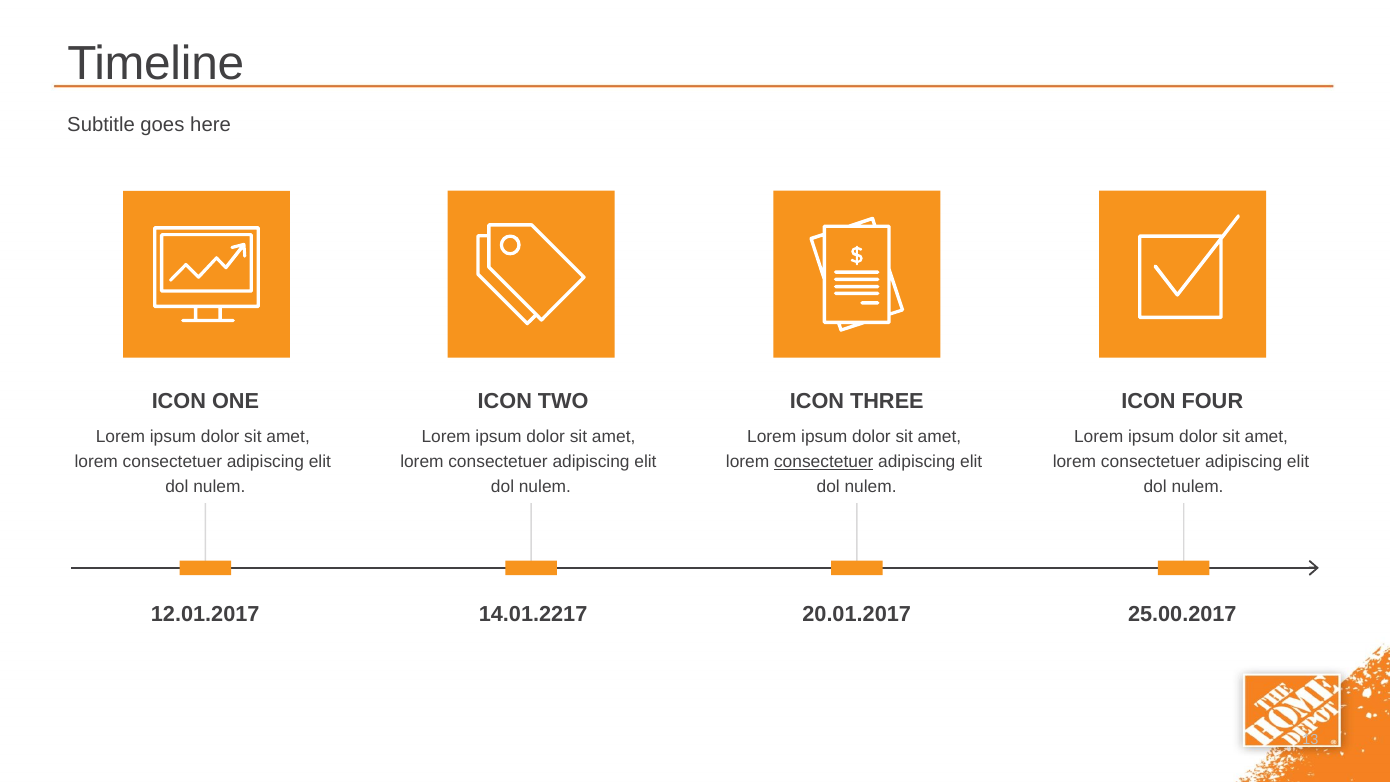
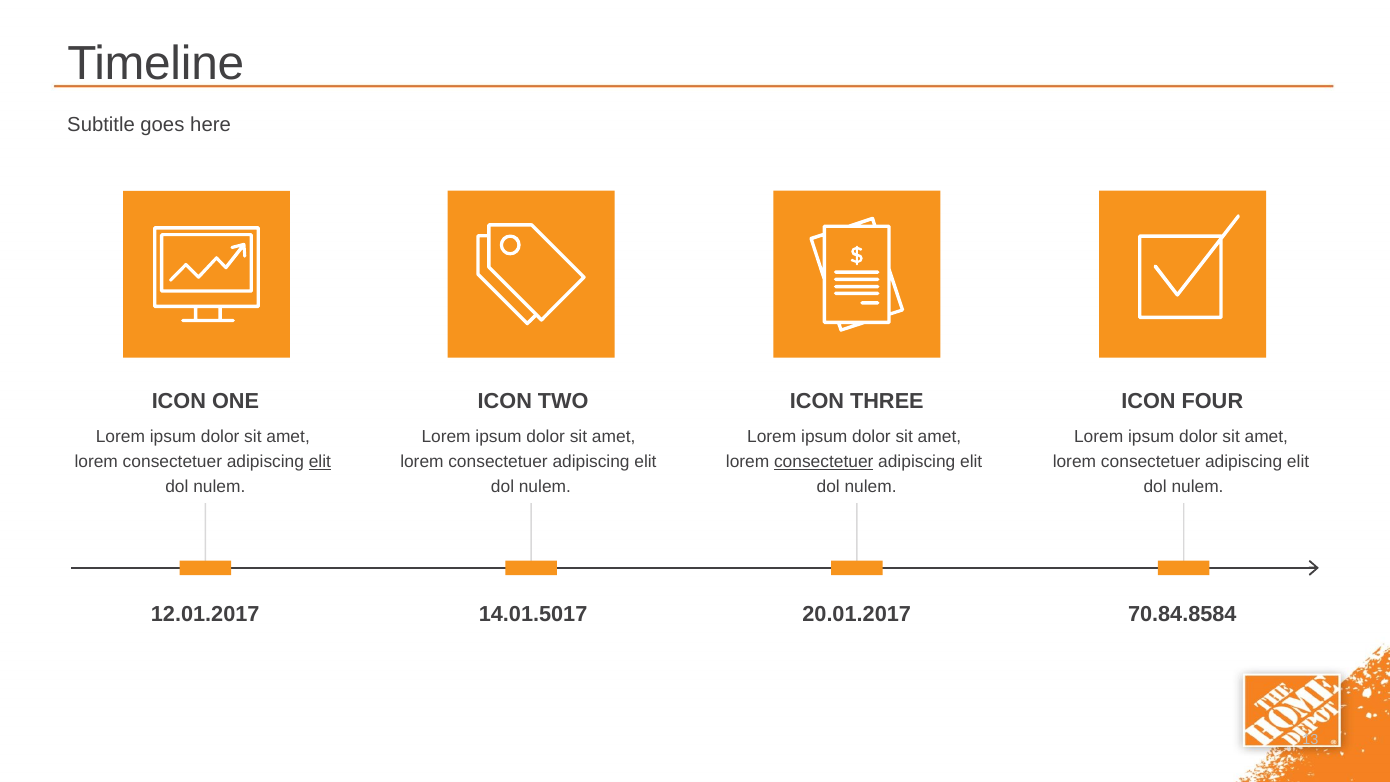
elit underline: none -> present (320, 462)
14.01.2217: 14.01.2217 -> 14.01.5017 (533, 614)
25.00.2017: 25.00.2017 -> 70.84.8584 (1182, 614)
